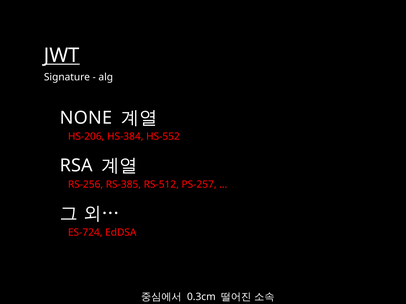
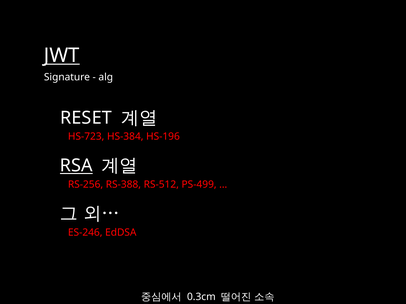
NONE: NONE -> RESET (86, 118)
HS-206: HS-206 -> HS-723 (86, 137)
HS-552: HS-552 -> HS-196 (163, 137)
RSA underline: none -> present (76, 166)
RS-385: RS-385 -> RS-388 (123, 185)
PS-257: PS-257 -> PS-499 (199, 185)
ES-724: ES-724 -> ES-246 (85, 233)
